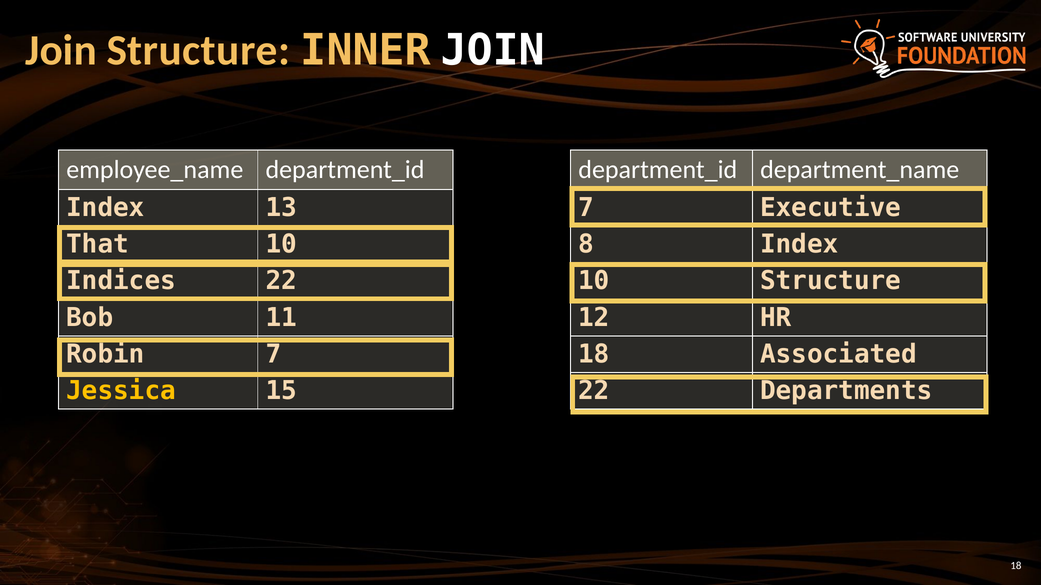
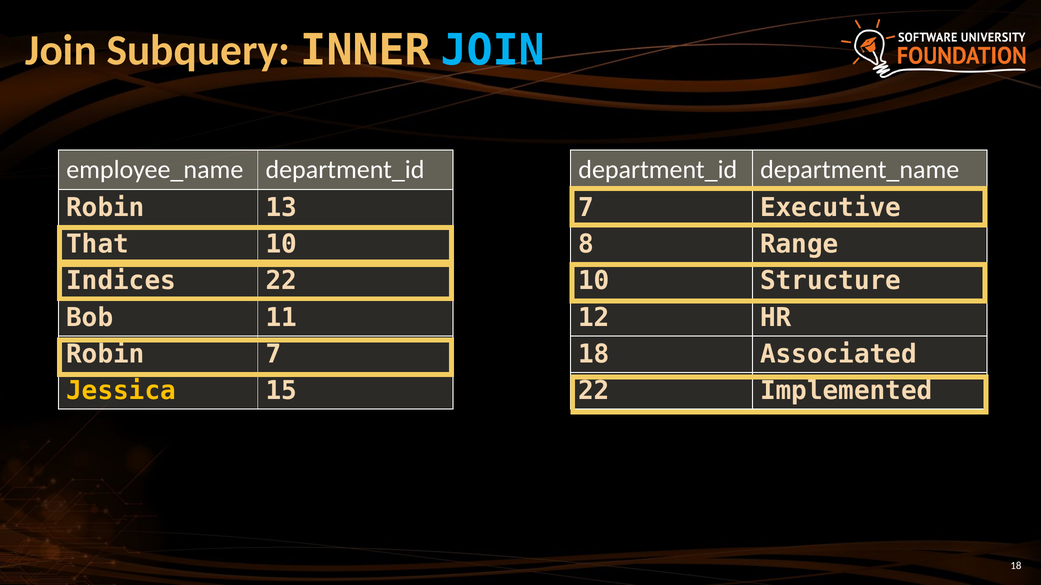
Join Structure: Structure -> Subquery (198, 51)
JOIN colour: white -> light blue (493, 51)
Index: Index -> Robin (105, 208)
8 Index: Index -> Range (799, 245)
Departments: Departments -> Implemented (846, 391)
